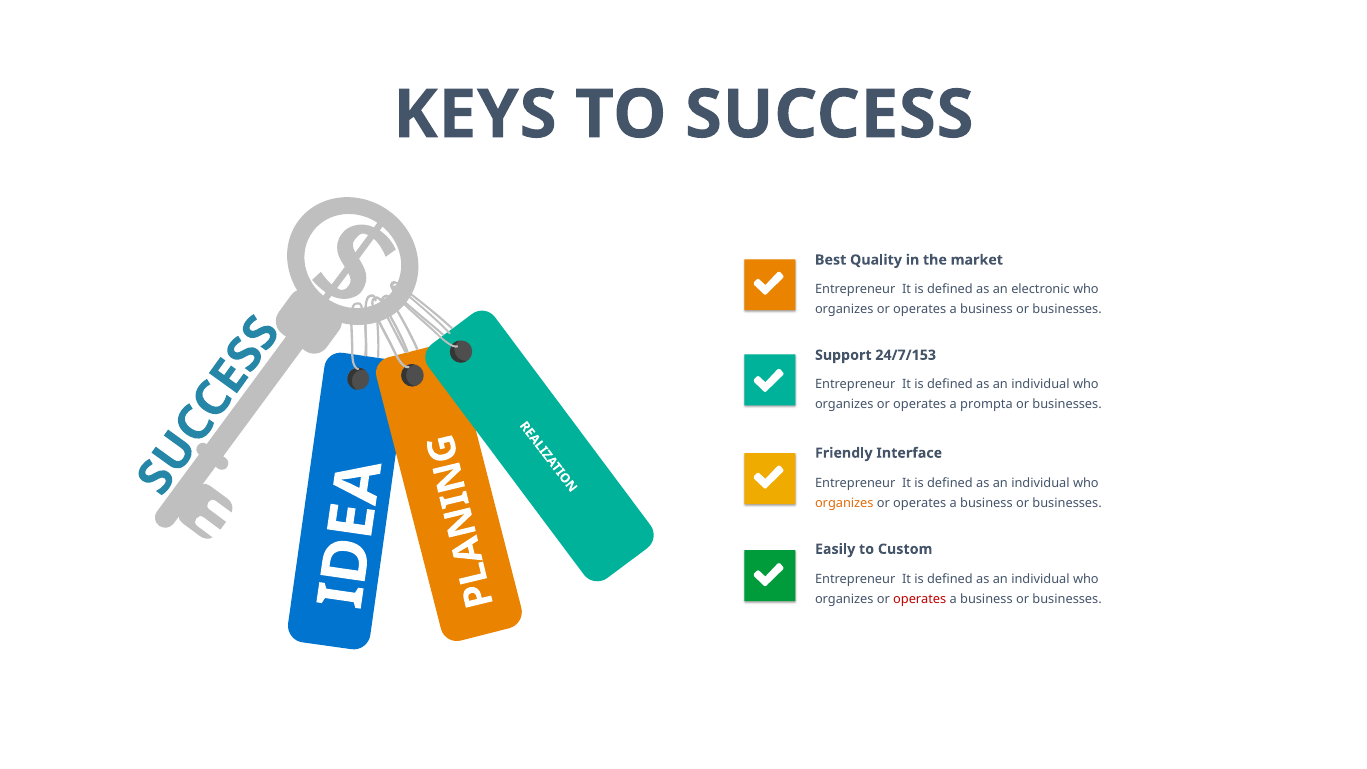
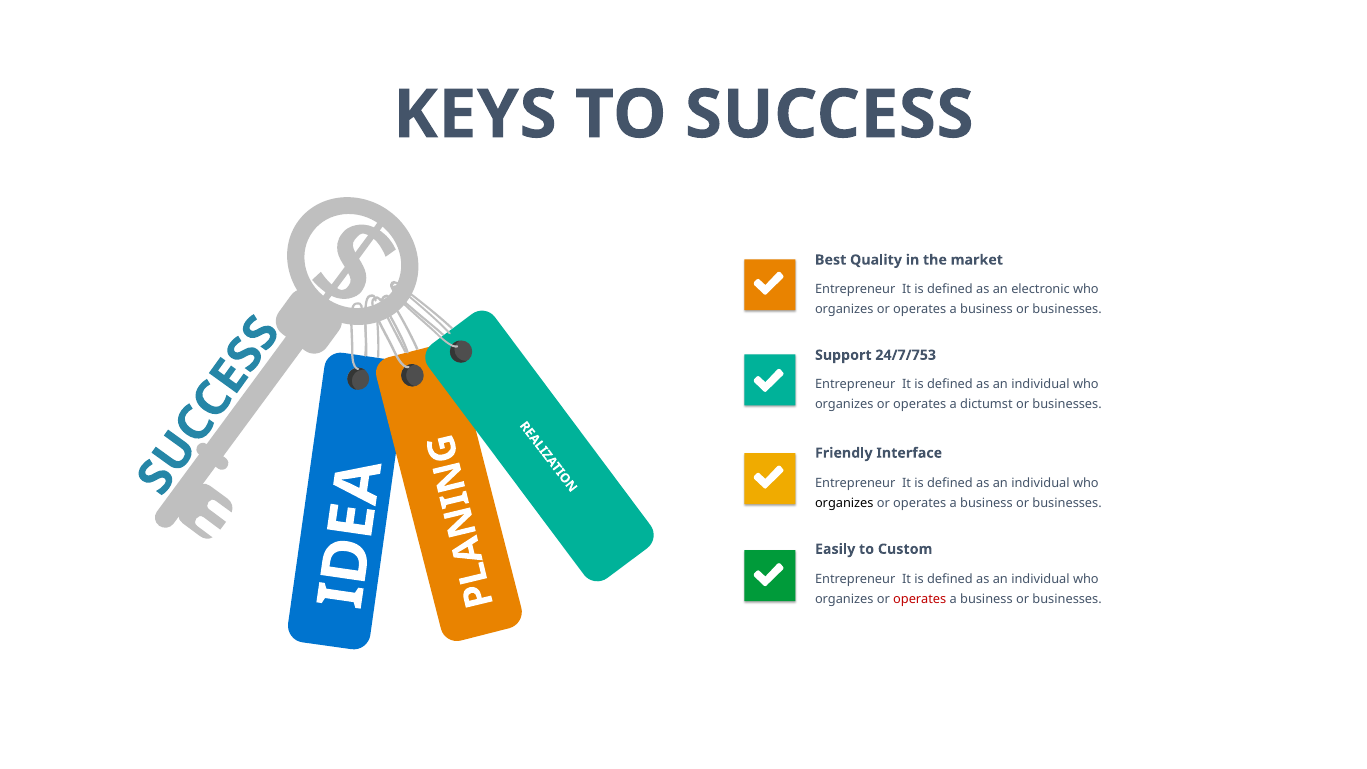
24/7/153: 24/7/153 -> 24/7/753 (906, 355)
prompta: prompta -> dictumst (986, 404)
organizes colour: orange -> black (844, 503)
